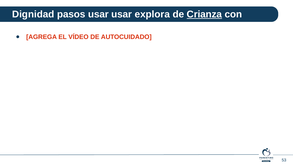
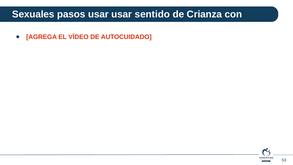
Dignidad: Dignidad -> Sexuales (33, 14)
explora: explora -> sentido (152, 14)
Crianza underline: present -> none (204, 14)
